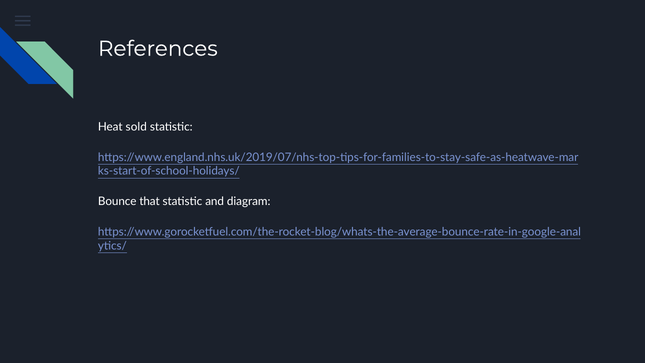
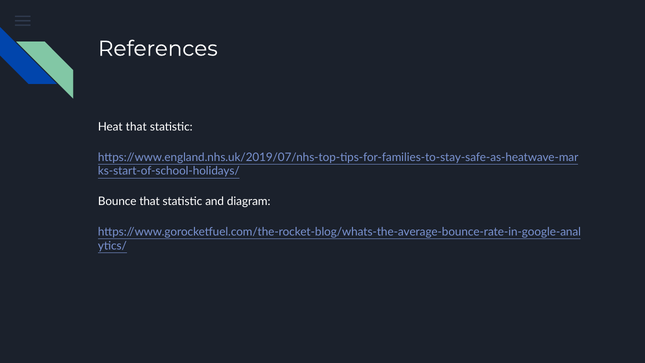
Heat sold: sold -> that (136, 127)
